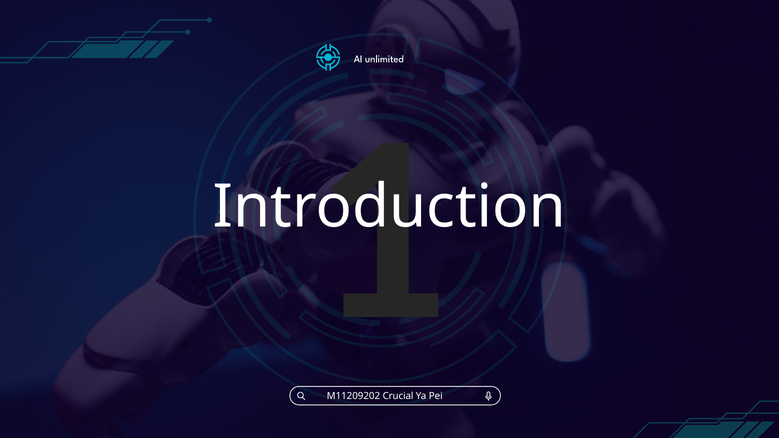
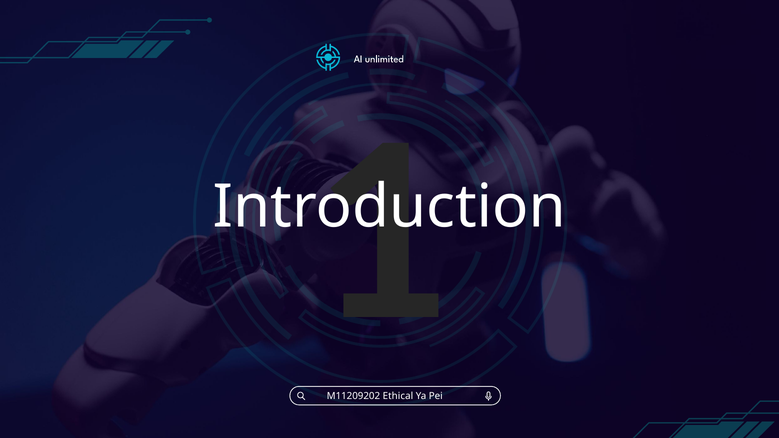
Crucial: Crucial -> Ethical (398, 396)
